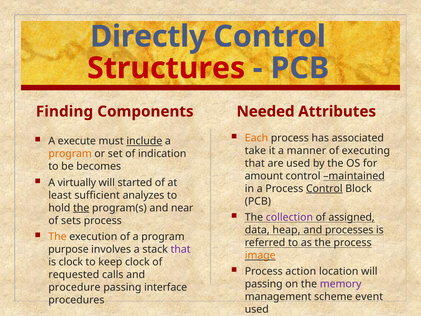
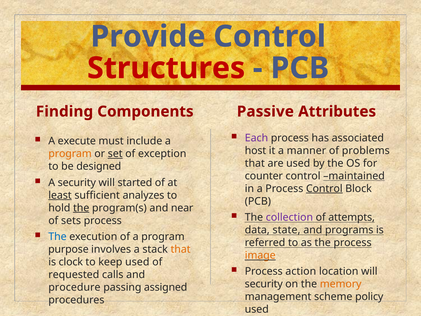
Directly: Directly -> Provide (148, 36)
Needed: Needed -> Passive (265, 111)
Each colour: orange -> purple (256, 138)
include underline: present -> none (144, 141)
take: take -> host (255, 151)
executing: executing -> problems (366, 151)
set underline: none -> present (115, 154)
indication: indication -> exception (162, 154)
becomes: becomes -> designed (99, 166)
amount: amount -> counter (264, 176)
A virtually: virtually -> security (77, 182)
least underline: none -> present (60, 195)
assigned: assigned -> attempts (352, 217)
heap: heap -> state (286, 230)
processes: processes -> programs (349, 230)
The colour: orange -> blue (57, 237)
that colour: purple -> orange (181, 249)
keep clock: clock -> used (137, 262)
passing: passing -> security (264, 284)
memory colour: purple -> orange (341, 284)
interface: interface -> assigned (166, 287)
event: event -> policy (369, 297)
